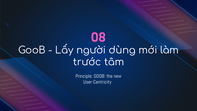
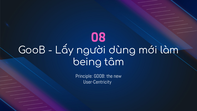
trước: trước -> being (87, 62)
